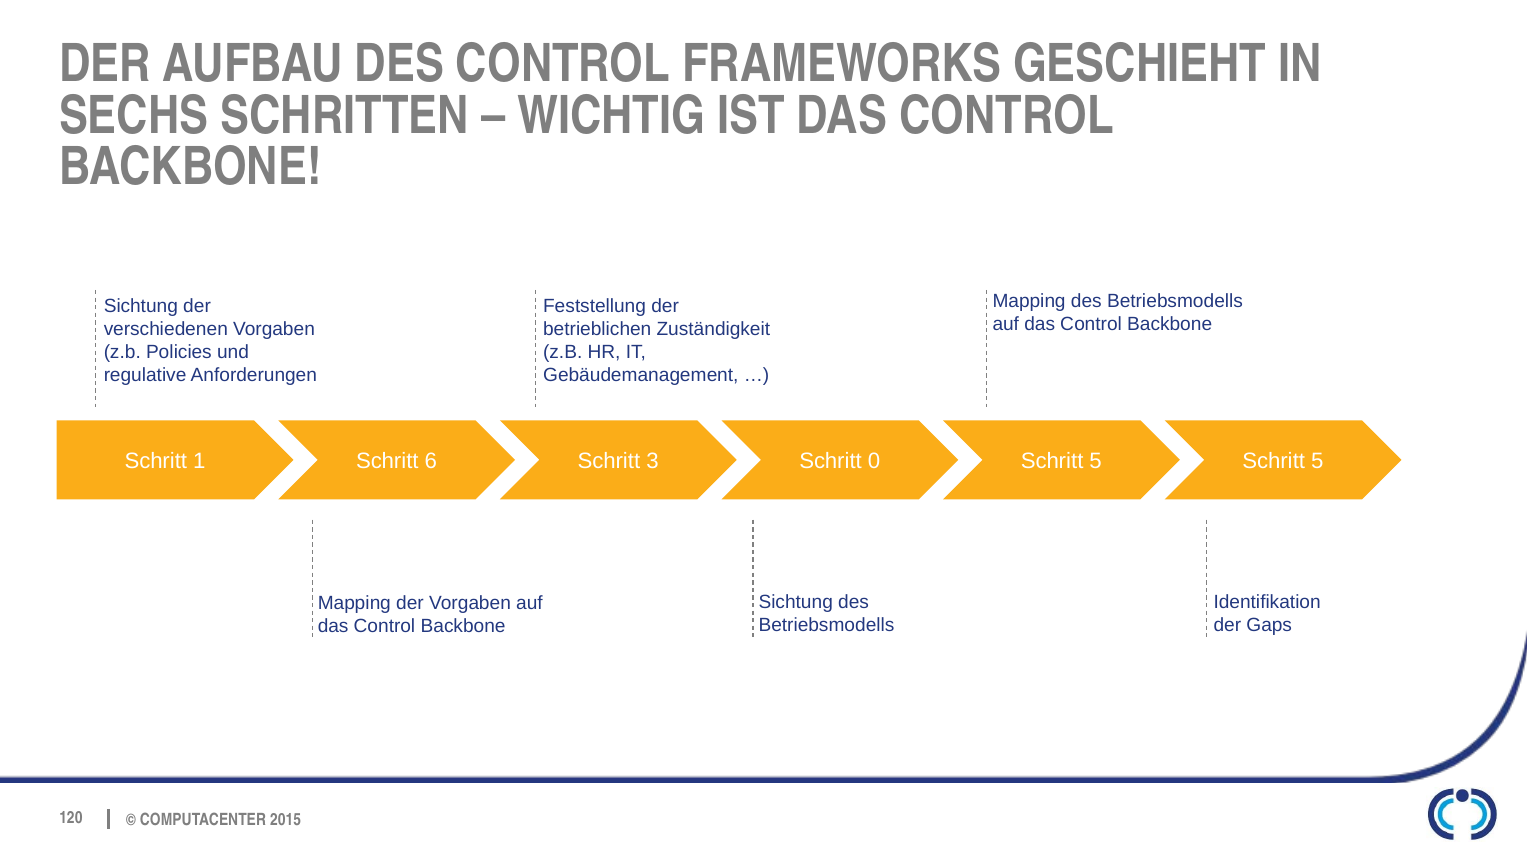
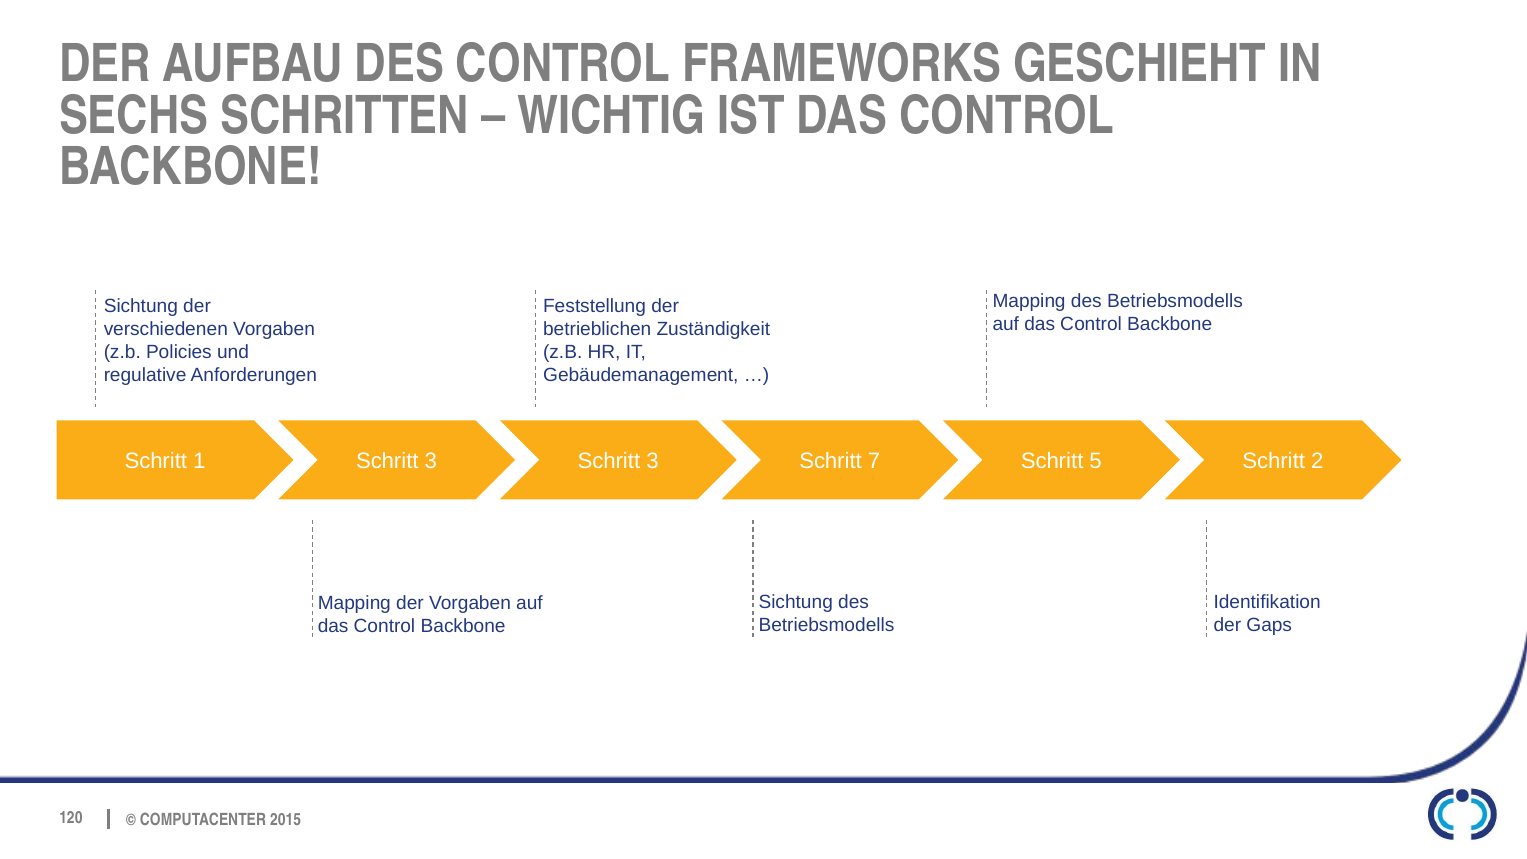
1 Schritt 6: 6 -> 3 (431, 461)
0: 0 -> 7 (874, 461)
5 Schritt 5: 5 -> 2 (1317, 461)
